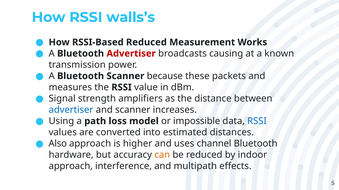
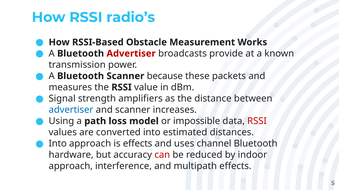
walls’s: walls’s -> radio’s (131, 17)
RSSI-Based Reduced: Reduced -> Obstacle (146, 42)
causing: causing -> provide (226, 54)
RSSI colour: blue -> red (257, 122)
Also: Also -> Into (58, 144)
is higher: higher -> effects (138, 144)
can colour: orange -> red (162, 155)
